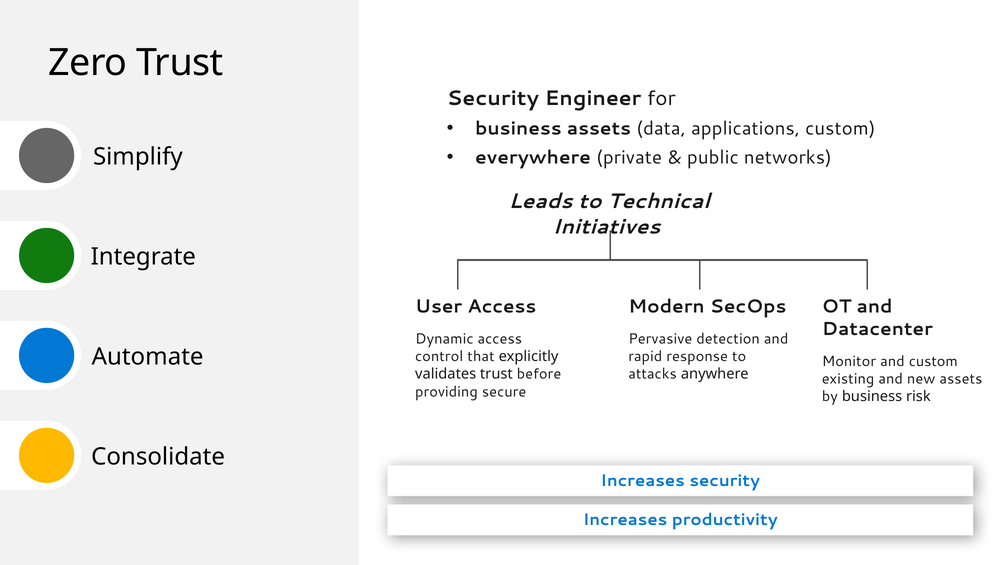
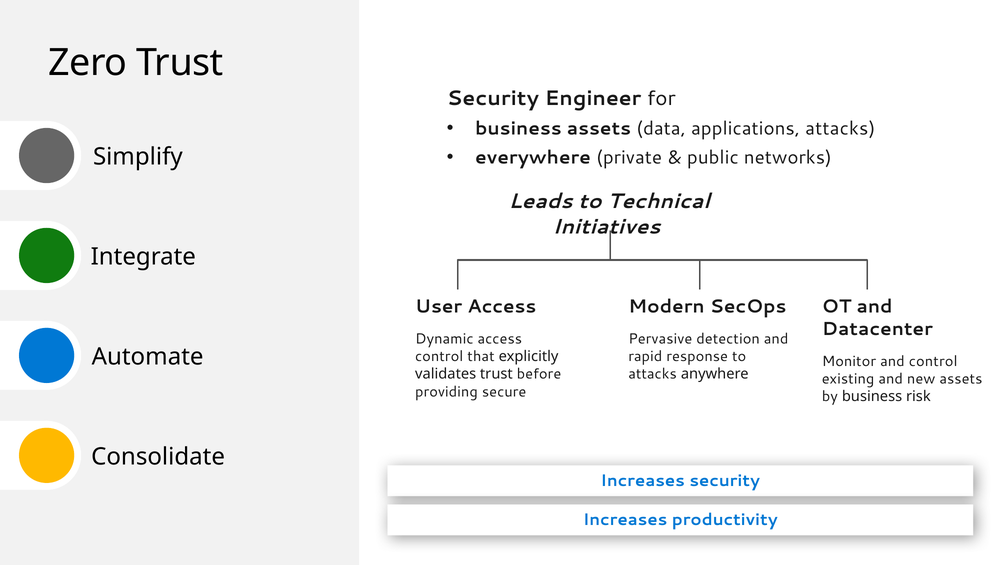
applications custom: custom -> attacks (840, 129)
and custom: custom -> control (933, 362)
